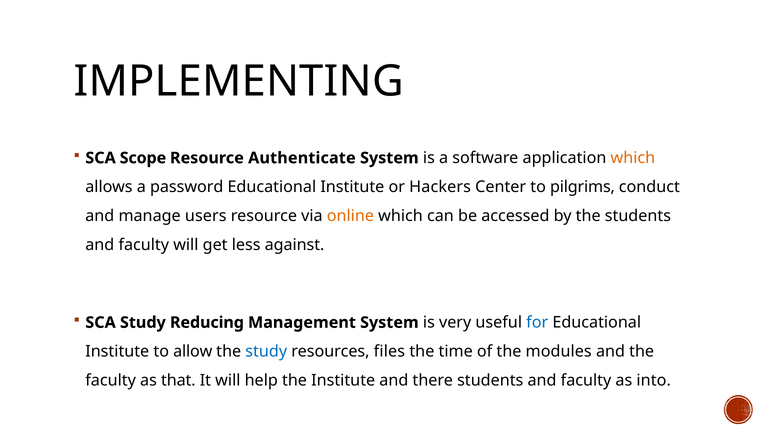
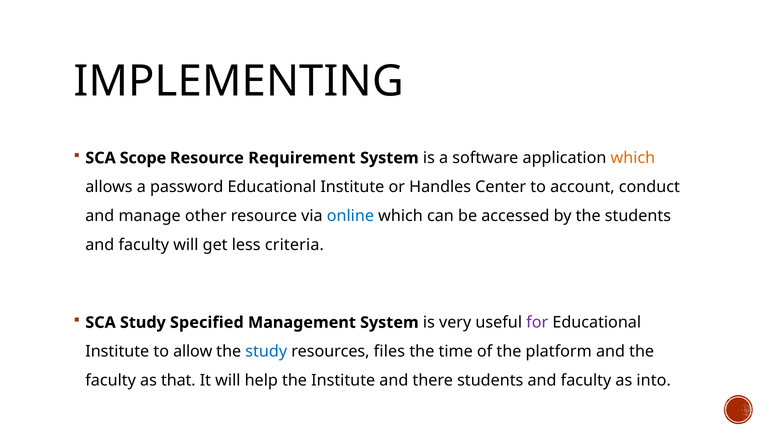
Authenticate: Authenticate -> Requirement (302, 158)
Hackers: Hackers -> Handles (440, 187)
pilgrims: pilgrims -> account (582, 187)
users: users -> other (206, 216)
online colour: orange -> blue (350, 216)
against: against -> criteria (294, 245)
Reducing: Reducing -> Specified (207, 323)
for colour: blue -> purple (537, 323)
modules: modules -> platform (559, 352)
